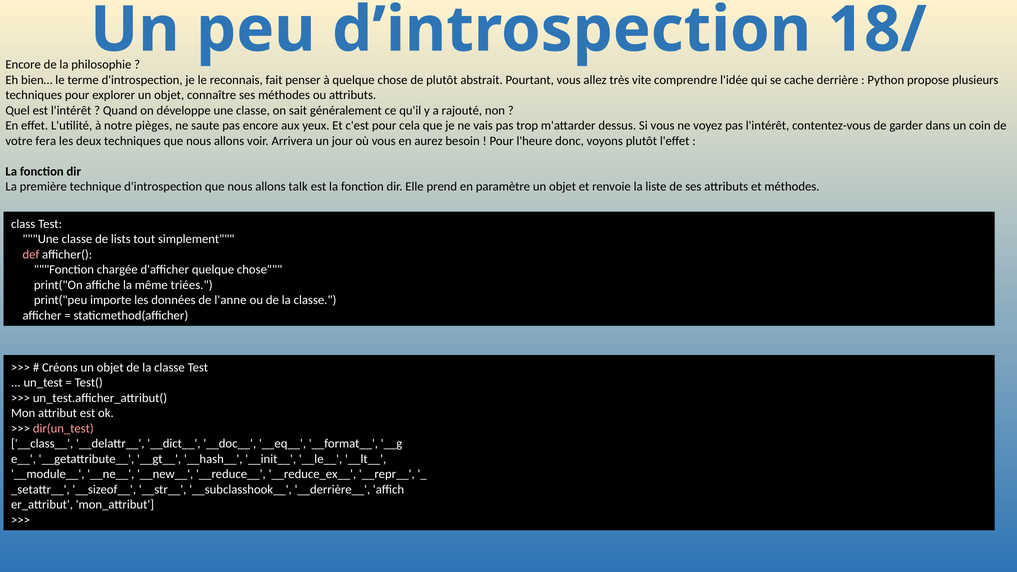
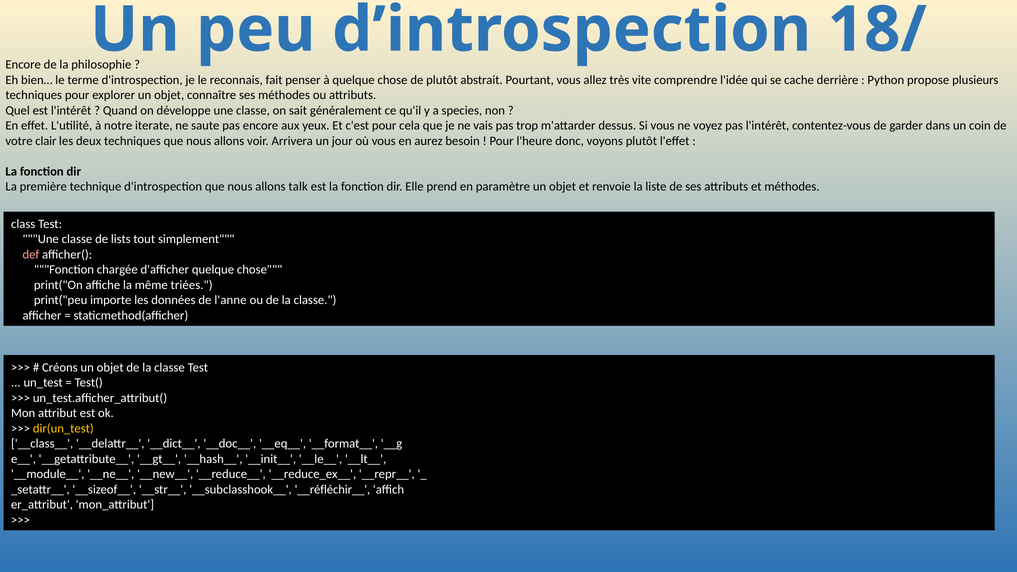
rajouté: rajouté -> species (462, 110)
pièges: pièges -> iterate (154, 126)
fera: fera -> clair (46, 141)
dir(un_test colour: pink -> yellow (63, 428)
__derrière__: __derrière__ -> __réfléchir__ (332, 489)
